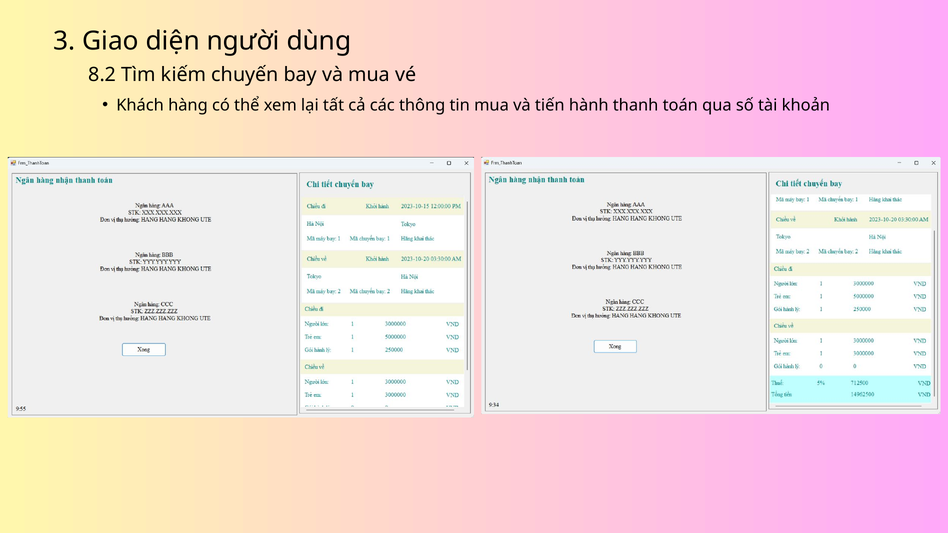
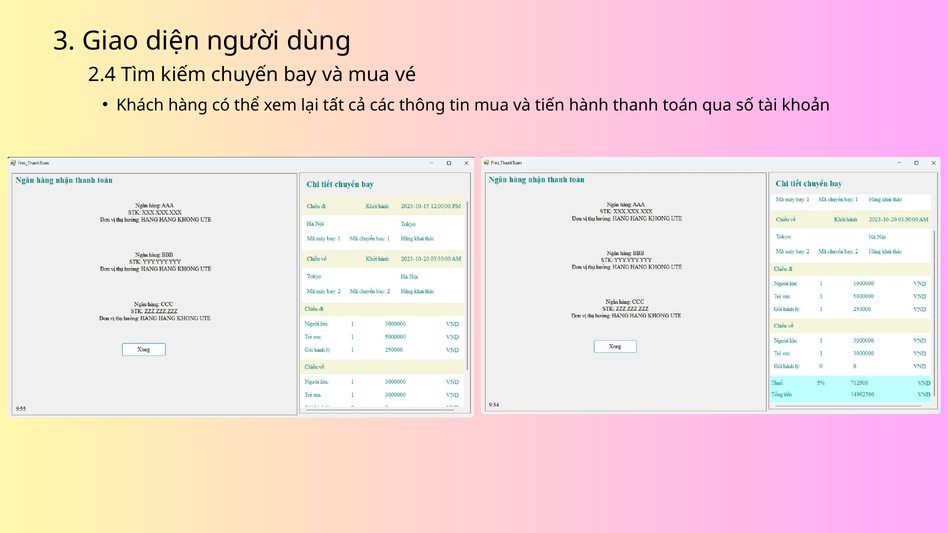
8.2: 8.2 -> 2.4 (102, 75)
